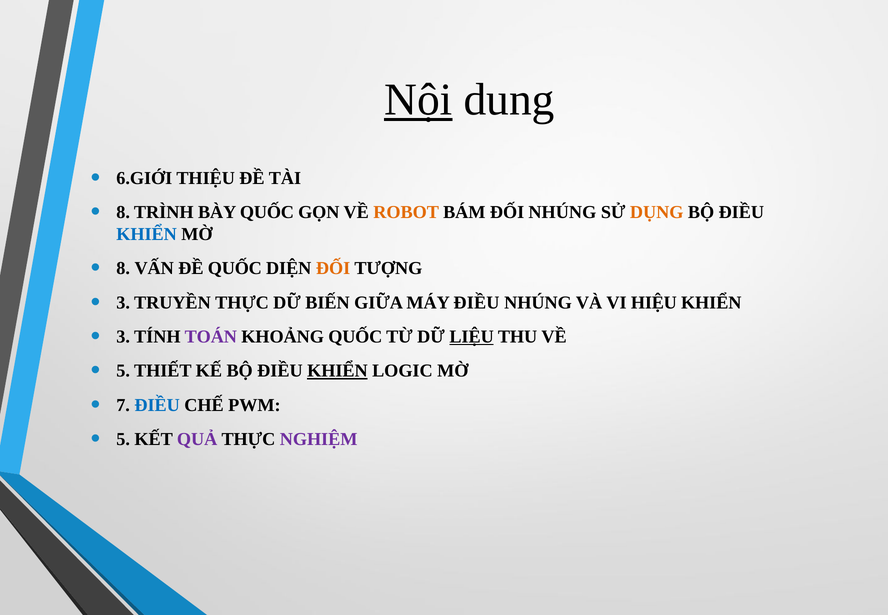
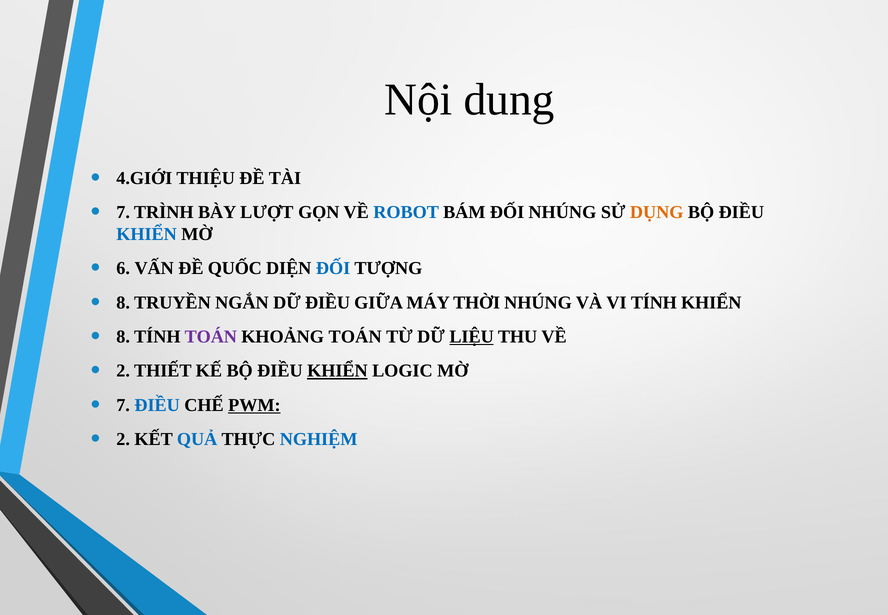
Nội underline: present -> none (418, 100)
6.GIỚI: 6.GIỚI -> 4.GIỚI (144, 178)
8: 8 -> 7 (123, 212)
BÀY QUỐC: QUỐC -> LƯỢT (267, 212)
ROBOT colour: orange -> blue (406, 212)
8: 8 -> 6 (123, 268)
ĐỐI colour: orange -> blue (333, 268)
3: 3 -> 8 (123, 302)
TRUYỀN THỰC: THỰC -> NGẮN (242, 302)
DỮ BIẾN: BIẾN -> ĐIỀU (328, 302)
MÁY ĐIỀU: ĐIỀU -> THỜI (477, 302)
VI HIỆU: HIỆU -> TÍNH (654, 302)
3: 3 -> 8 (123, 337)
KHOẢNG QUỐC: QUỐC -> TOÁN (355, 337)
5: 5 -> 2 (123, 371)
PWM underline: none -> present (254, 405)
5: 5 -> 2 (123, 439)
QUẢ colour: purple -> blue (197, 439)
NGHIỆM colour: purple -> blue (319, 439)
